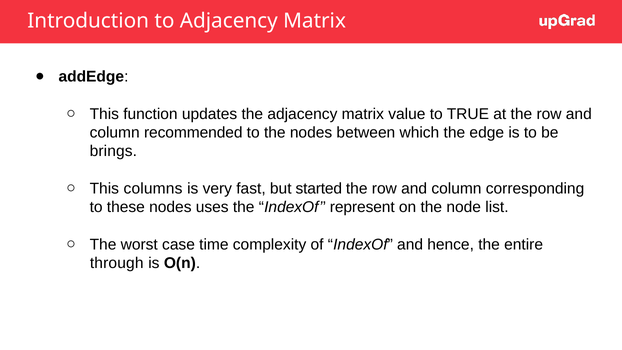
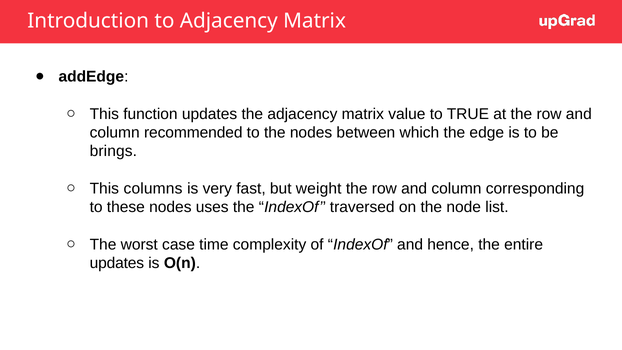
started: started -> weight (319, 188)
represent: represent -> traversed (362, 207)
through: through -> updates (117, 263)
